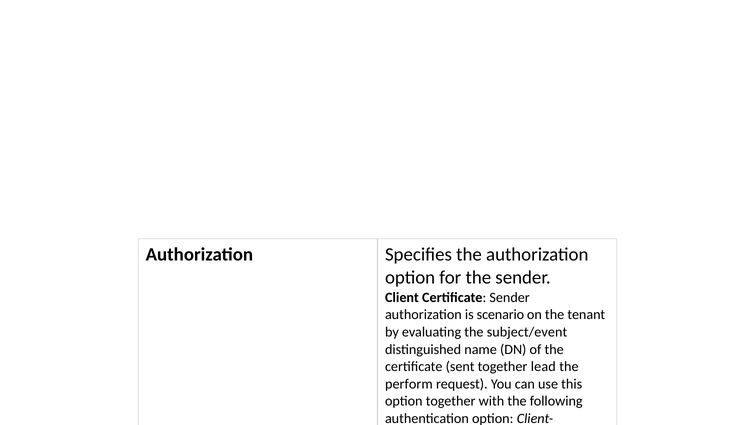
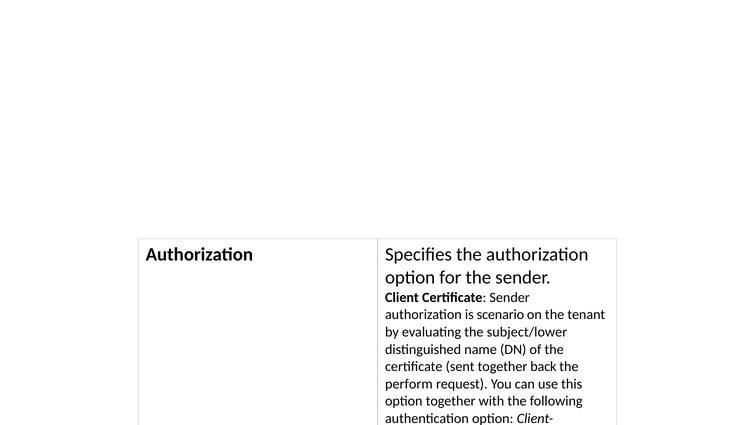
subject/event: subject/event -> subject/lower (527, 332)
lead: lead -> back (543, 366)
